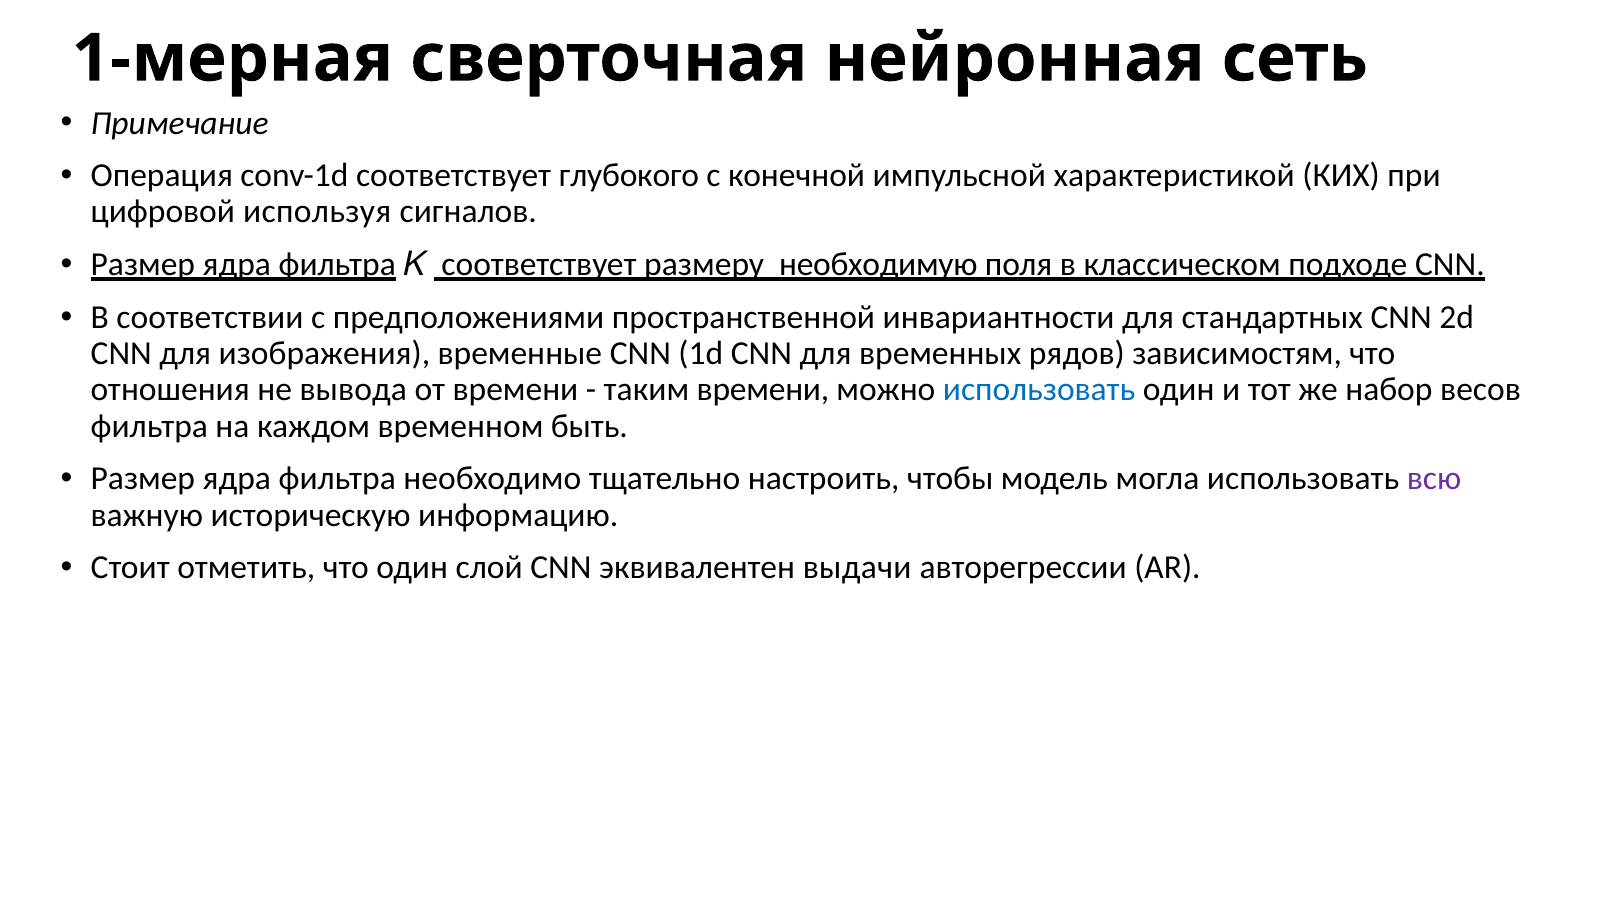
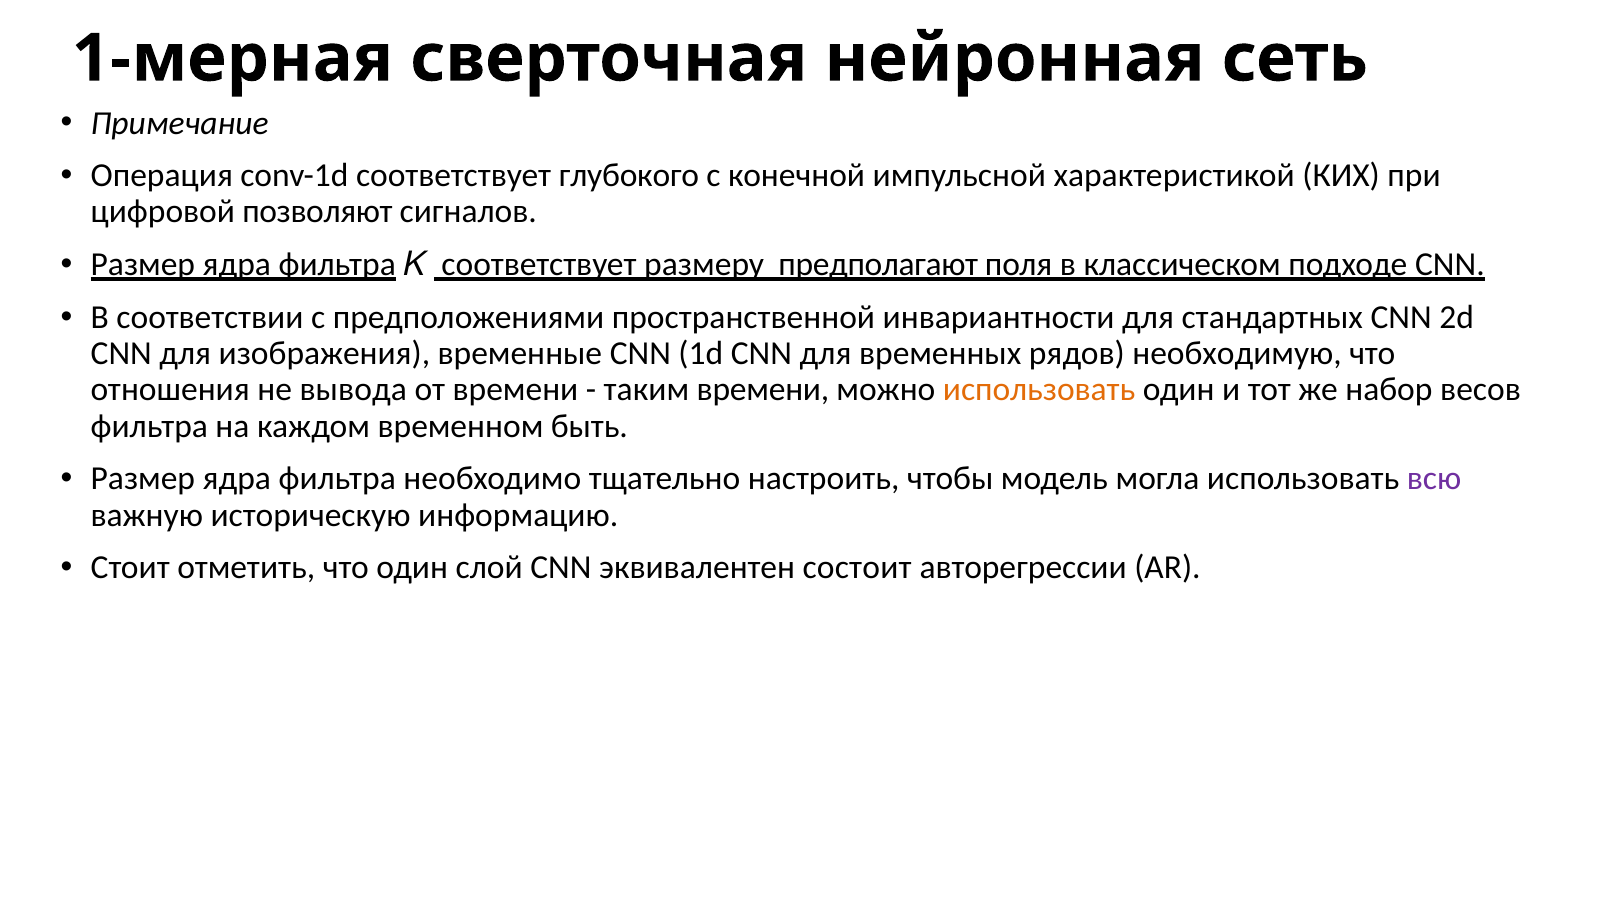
используя: используя -> позволяют (317, 212)
необходимую: необходимую -> предполагают (878, 265)
зависимостям: зависимостям -> необходимую (1237, 354)
использовать colour: blue -> orange (1039, 390)
выдачи: выдачи -> состоит (857, 568)
